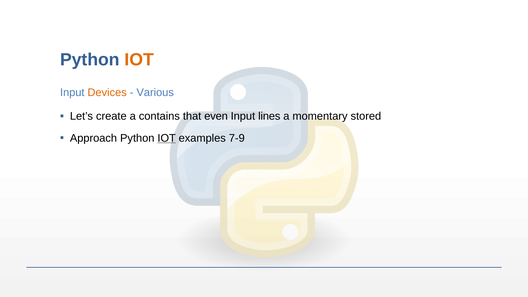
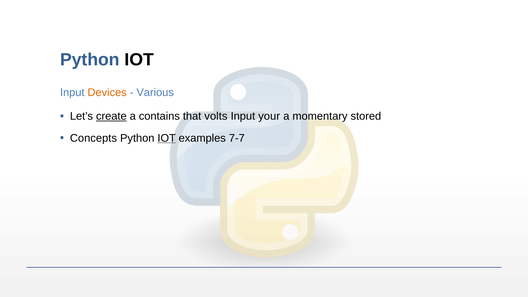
IOT colour: orange -> black (139, 60)
create underline: none -> present (111, 116)
even: even -> volts (216, 116)
lines: lines -> your (269, 116)
Approach: Approach -> Concepts (93, 138)
7-9: 7-9 -> 7-7 (237, 138)
